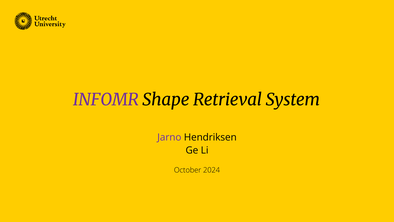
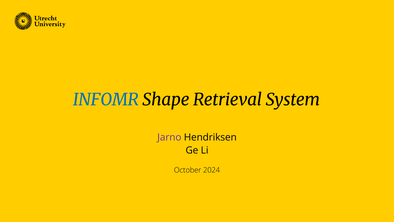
INFOMR colour: purple -> blue (106, 100)
